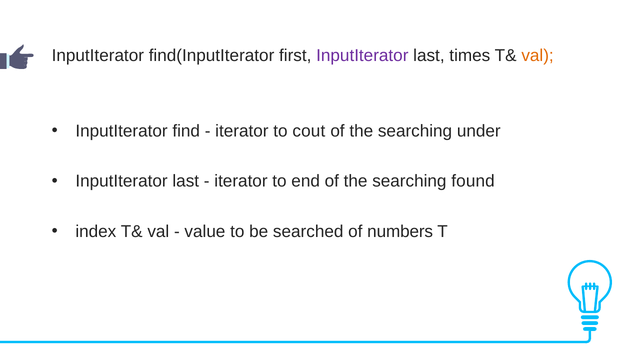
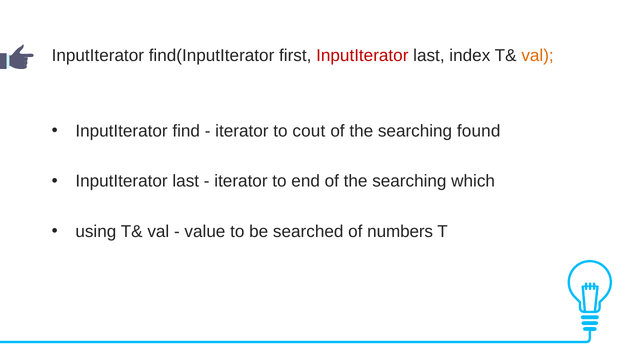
InputIterator colour: purple -> red (362, 56)
times: times -> index (470, 56)
under: under -> found (479, 131)
found: found -> which (473, 181)
index: index -> using (96, 231)
